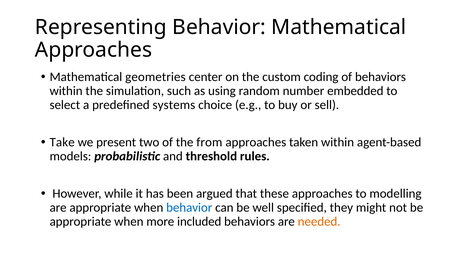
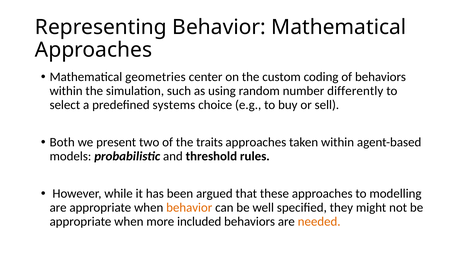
embedded: embedded -> differently (355, 91)
Take: Take -> Both (62, 142)
from: from -> traits (210, 142)
behavior colour: blue -> orange (189, 208)
